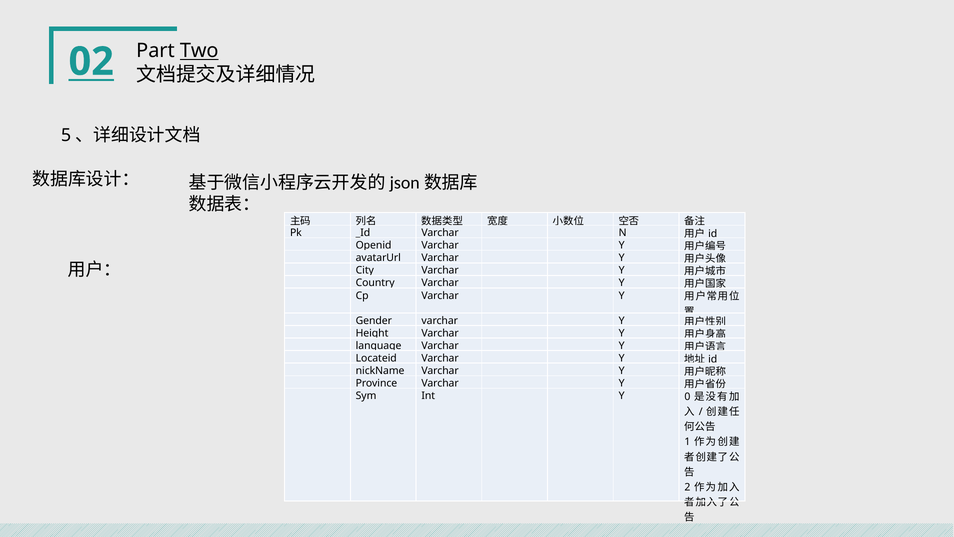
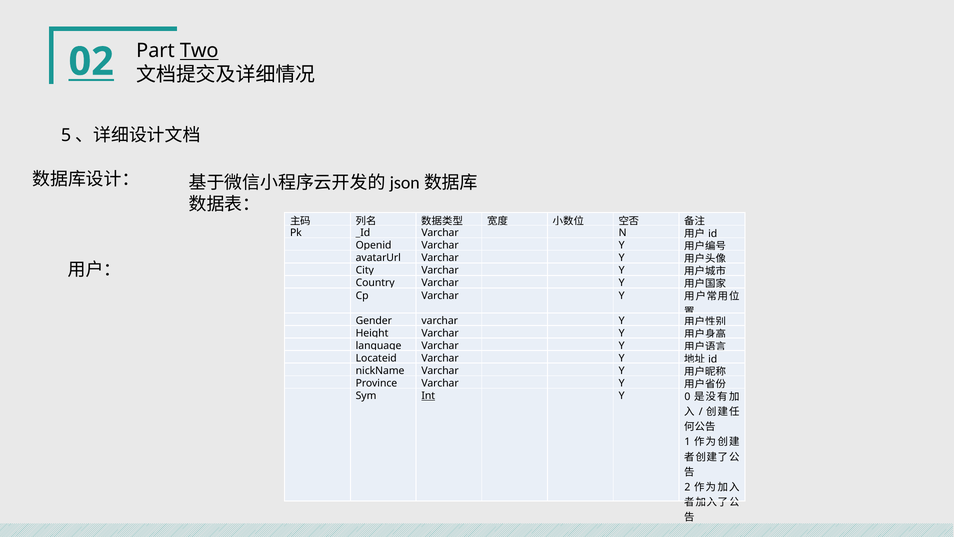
Int underline: none -> present (428, 396)
